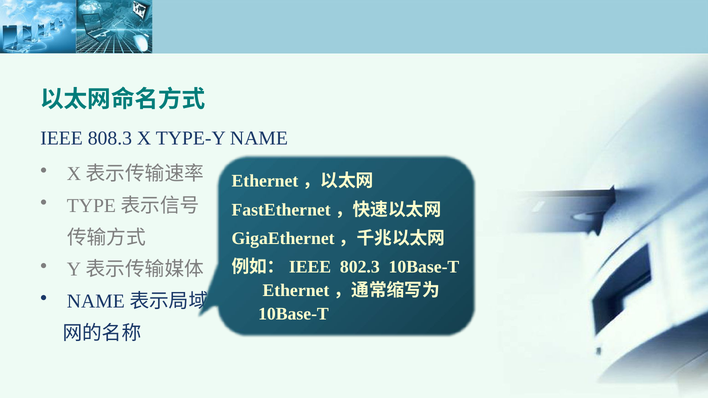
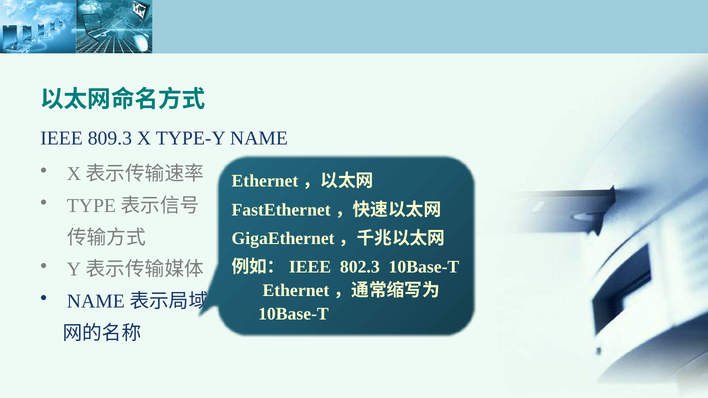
808.3: 808.3 -> 809.3 (110, 138)
